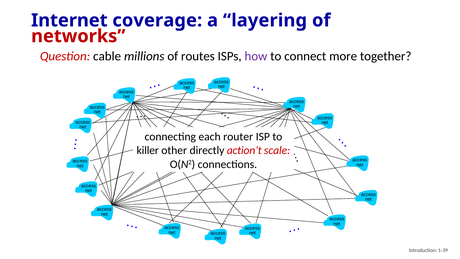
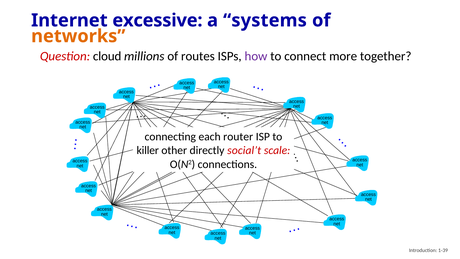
coverage: coverage -> excessive (157, 20)
layering: layering -> systems (265, 20)
networks colour: red -> orange (78, 36)
cable: cable -> cloud (107, 56)
action’t: action’t -> social’t (244, 150)
